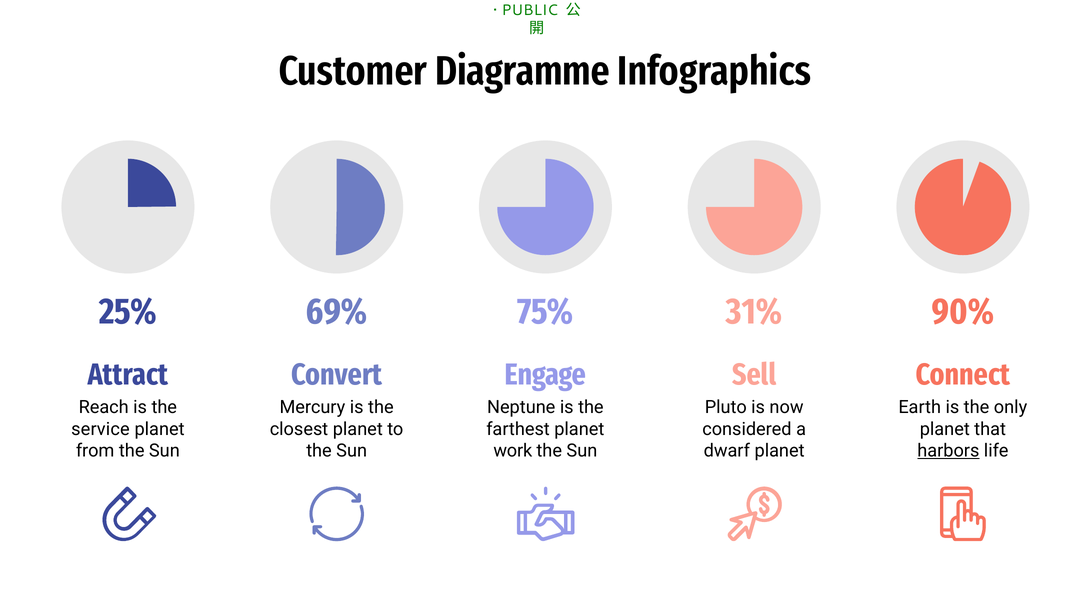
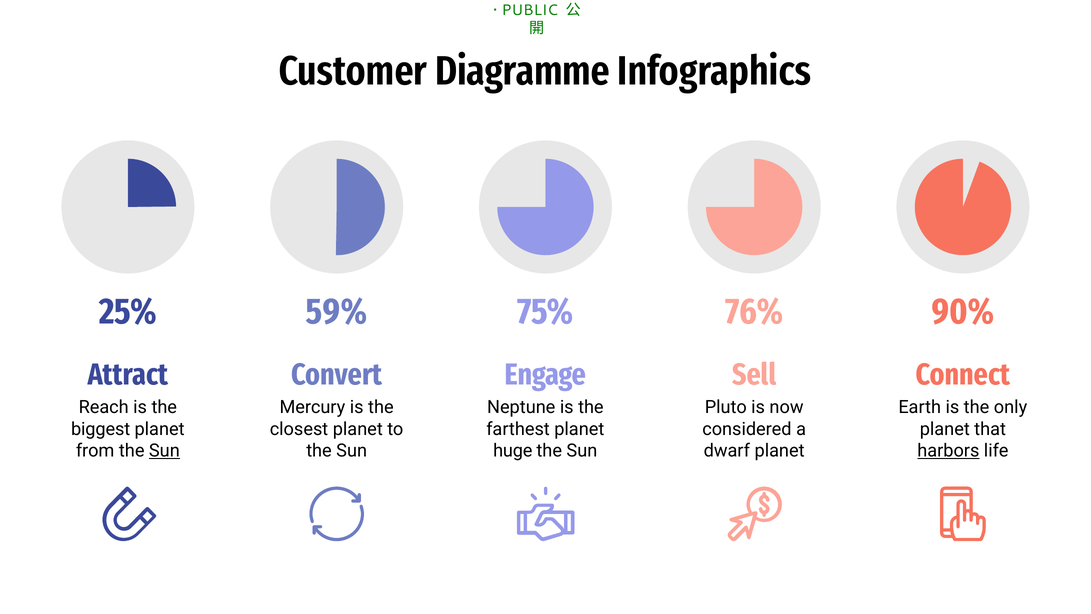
69%: 69% -> 59% (336, 312)
31%: 31% -> 76% (754, 312)
service: service -> biggest (101, 429)
Sun underline: none -> present (164, 451)
work: work -> huge (513, 451)
